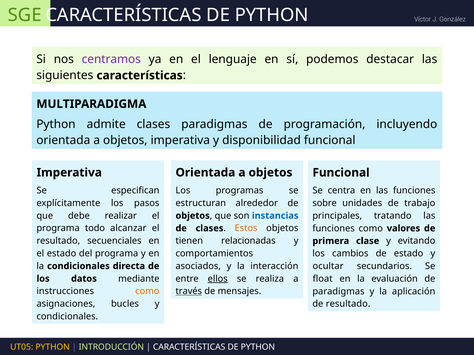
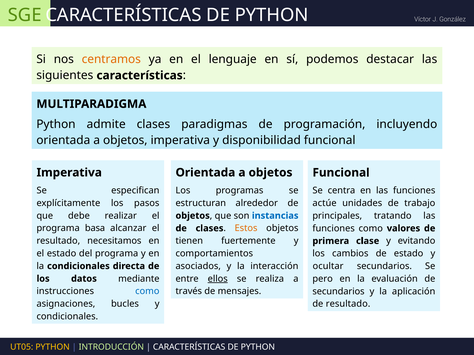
centramos colour: purple -> orange (111, 59)
sobre: sobre -> actúe (325, 203)
todo: todo -> basa (95, 229)
secuenciales: secuenciales -> necesitamos (114, 241)
relacionadas: relacionadas -> fuertemente (248, 241)
float: float -> pero (323, 279)
como colour: orange -> blue (147, 292)
través underline: present -> none (189, 292)
paradigmas: paradigmas -> secundarios (339, 292)
